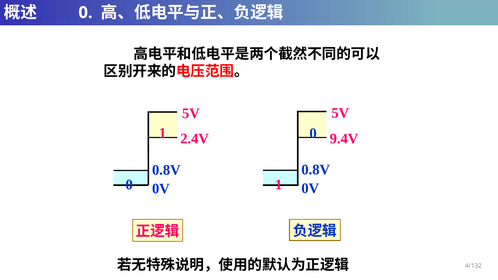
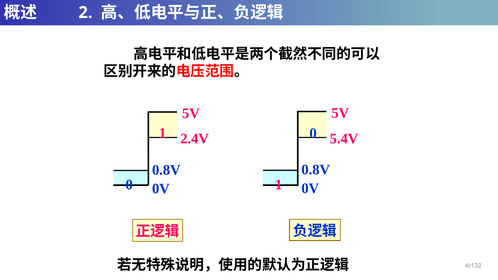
0: 0 -> 2 (86, 13)
9.4V: 9.4V -> 5.4V (344, 139)
